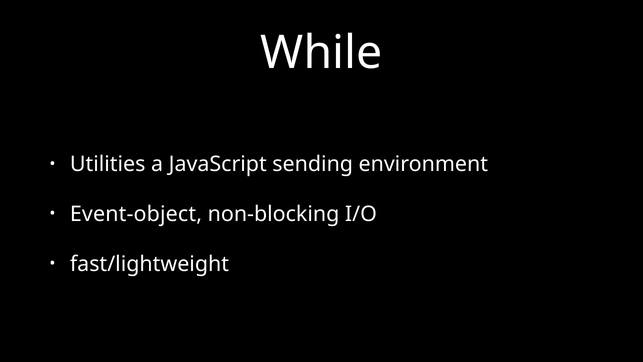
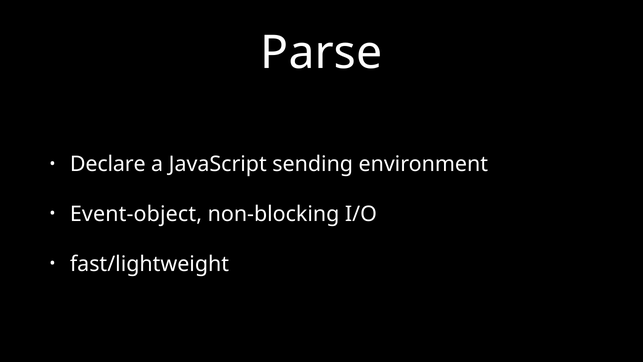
While: While -> Parse (321, 53)
Utilities: Utilities -> Declare (108, 164)
